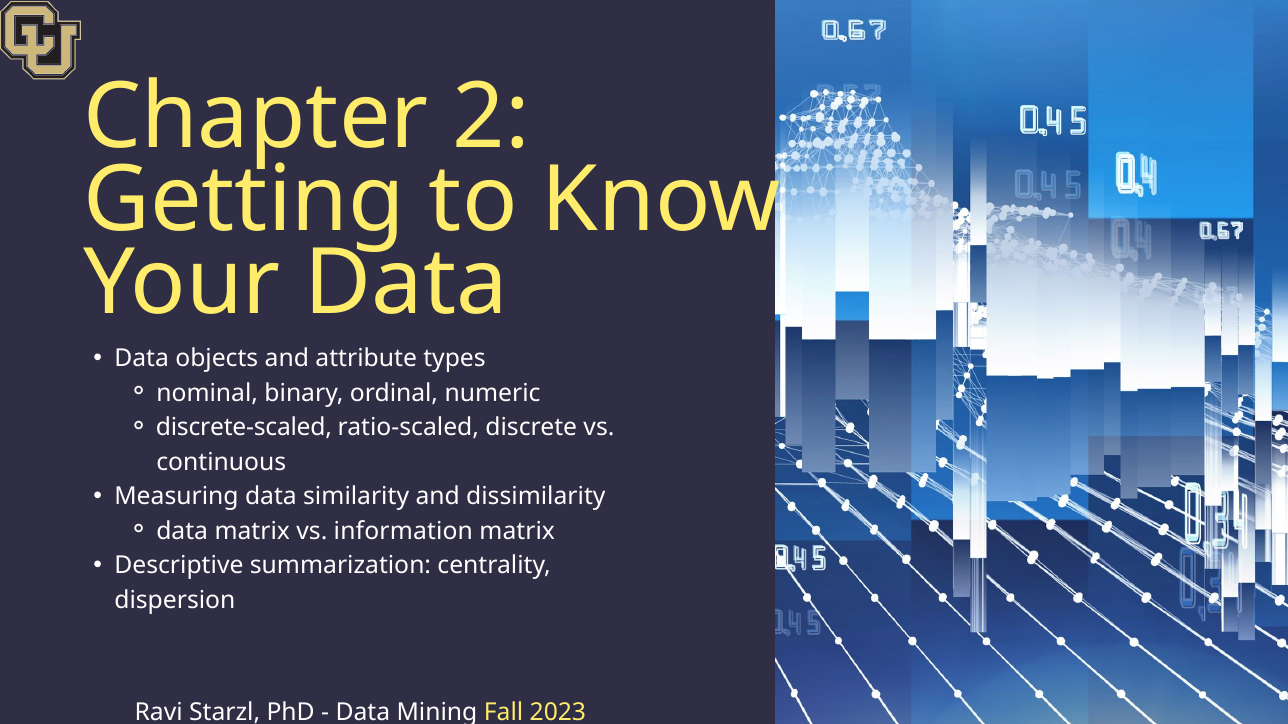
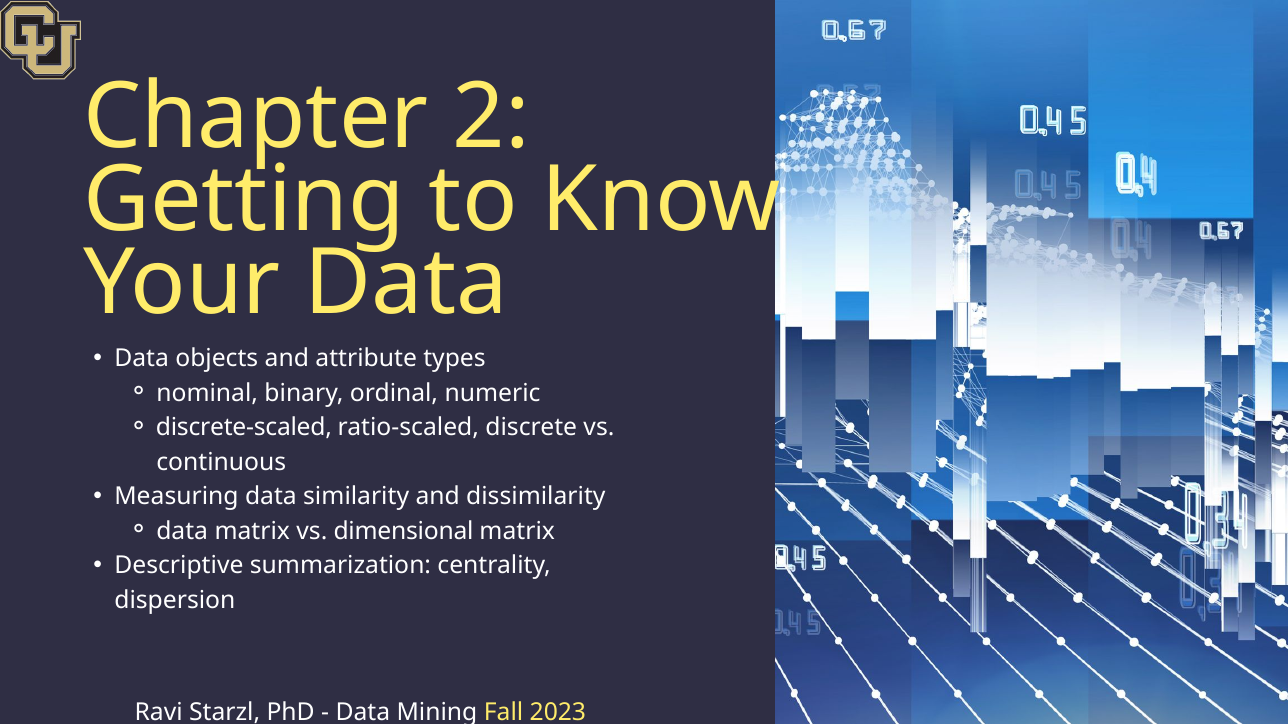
information: information -> dimensional (404, 532)
